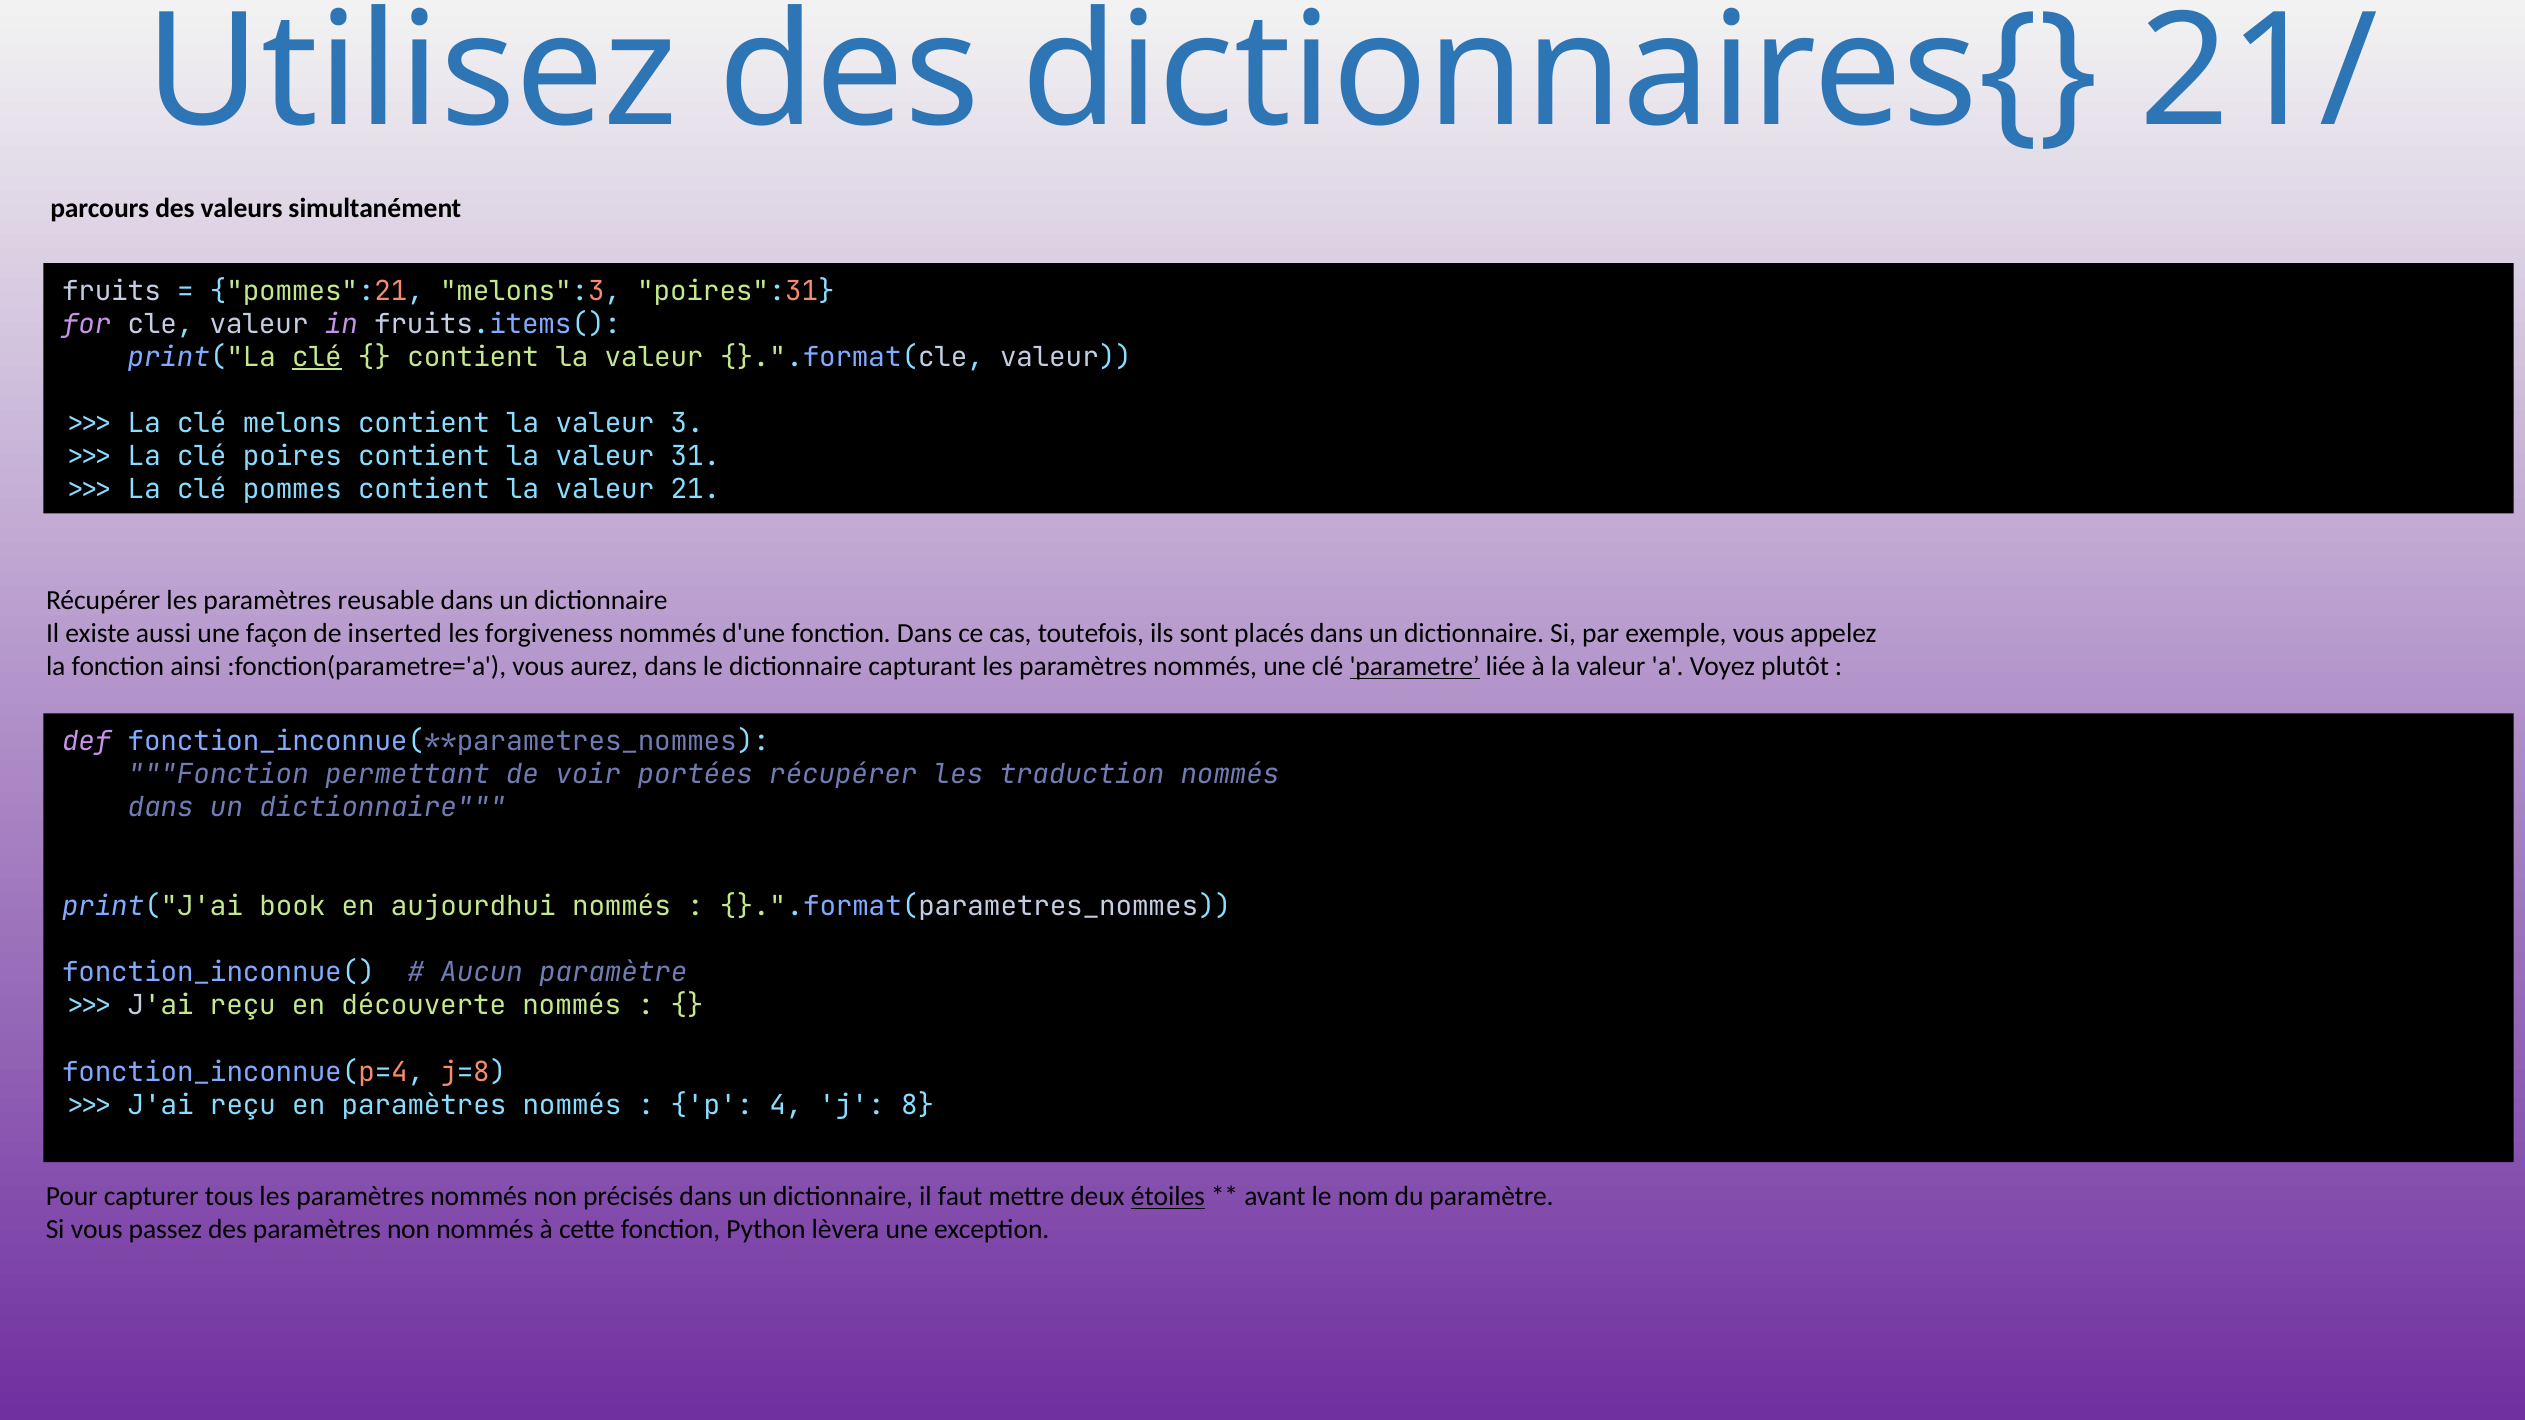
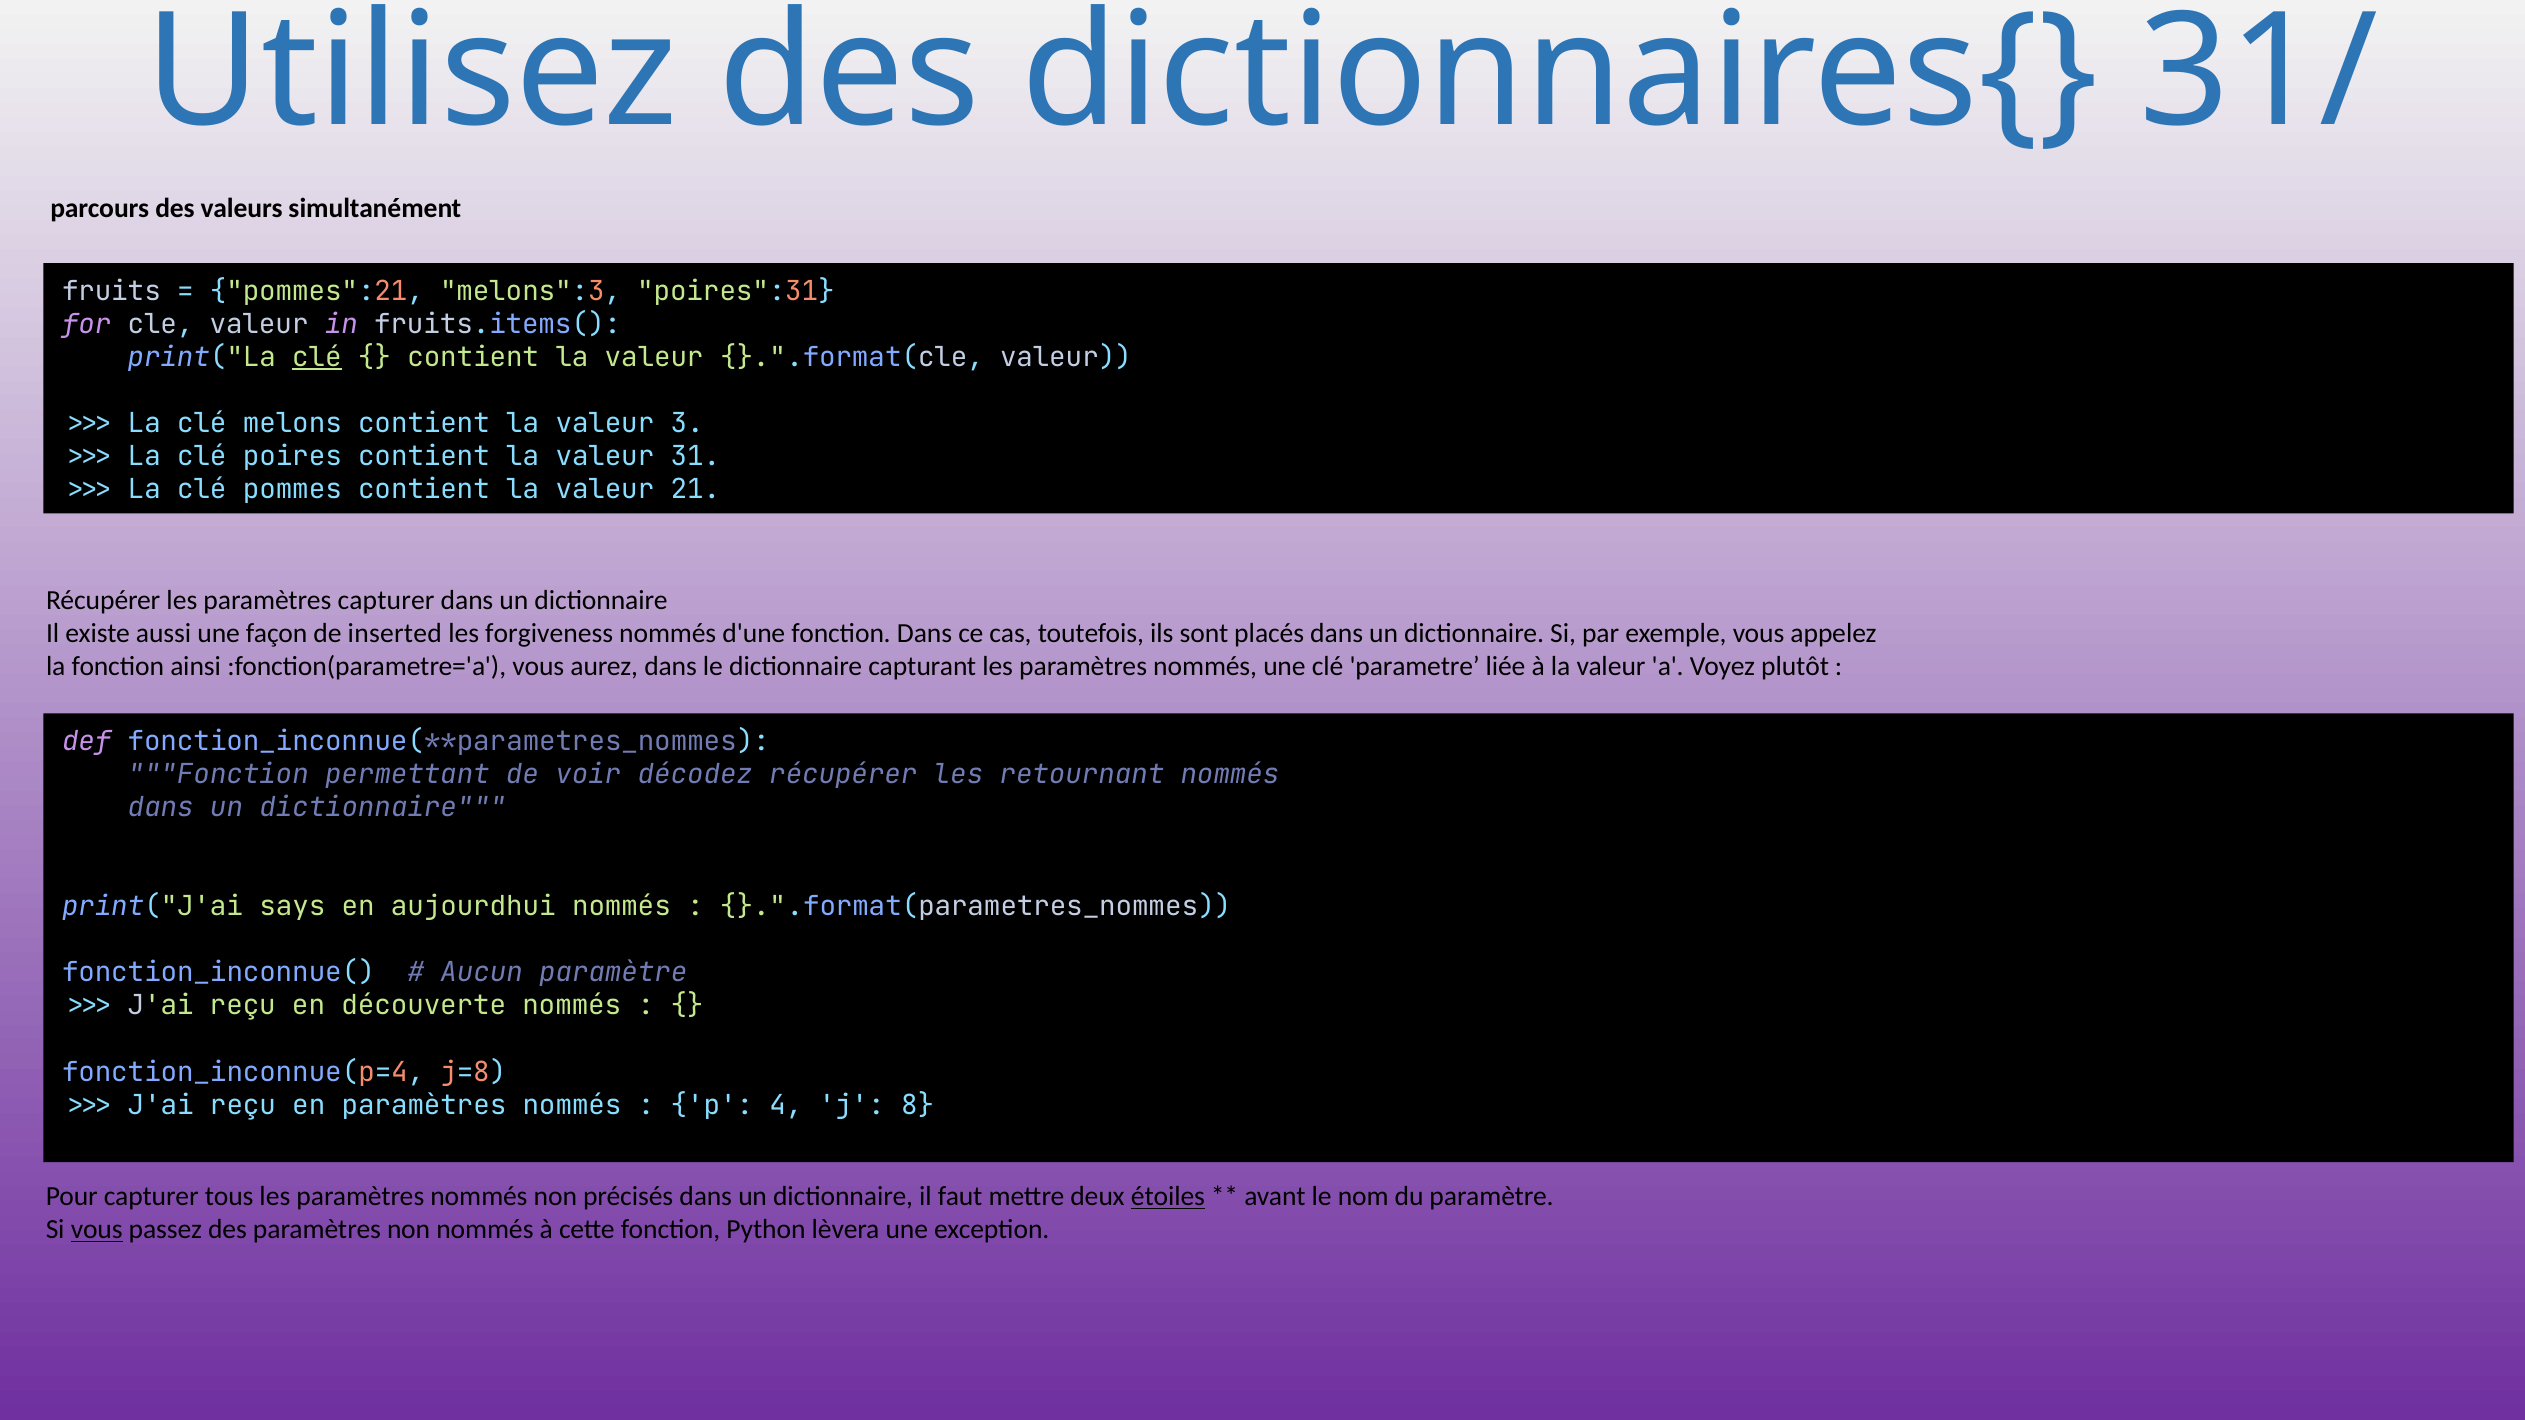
21/: 21/ -> 31/ (2259, 72)
paramètres reusable: reusable -> capturer (386, 601)
parametre underline: present -> none (1415, 667)
portées: portées -> décodez (695, 774)
traduction: traduction -> retournant (1082, 774)
book: book -> says (292, 907)
vous underline: none -> present (97, 1230)
